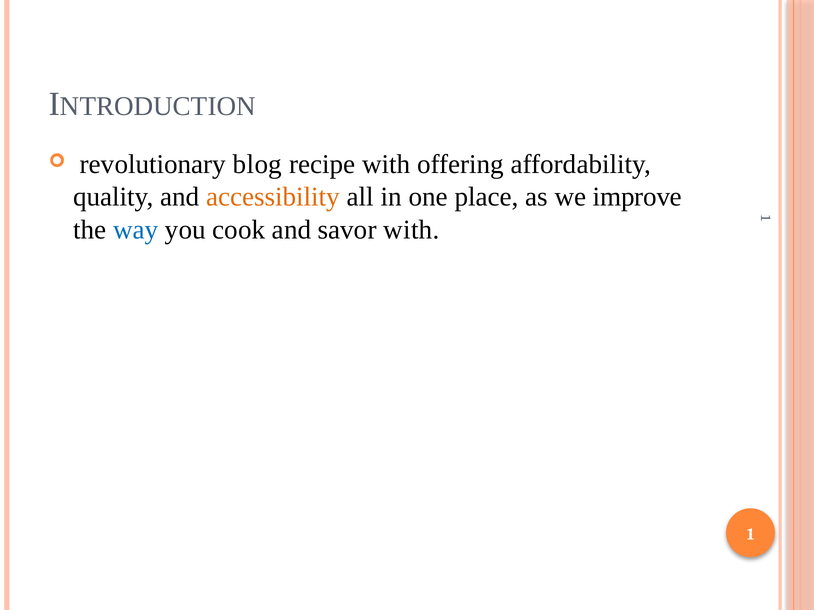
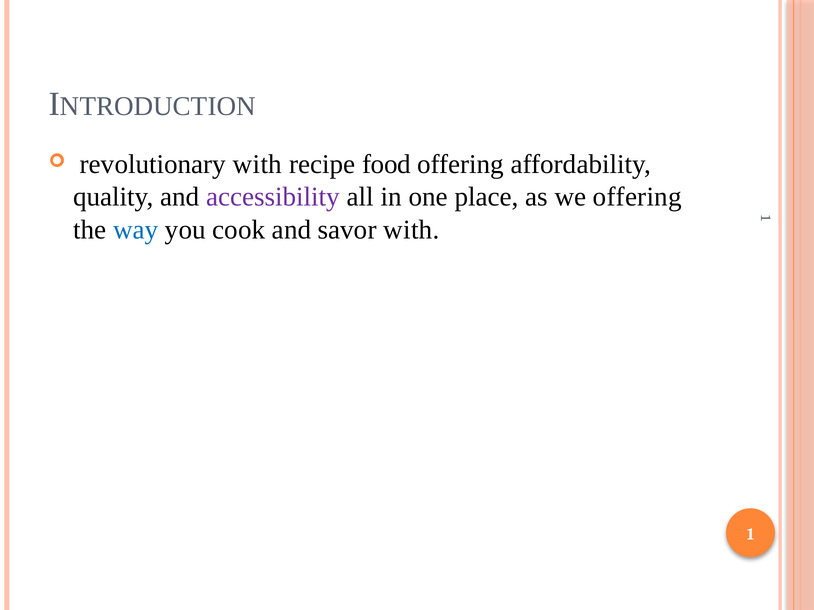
revolutionary blog: blog -> with (257, 165)
recipe with: with -> food (386, 165)
accessibility colour: orange -> purple (273, 197)
we improve: improve -> offering (637, 197)
